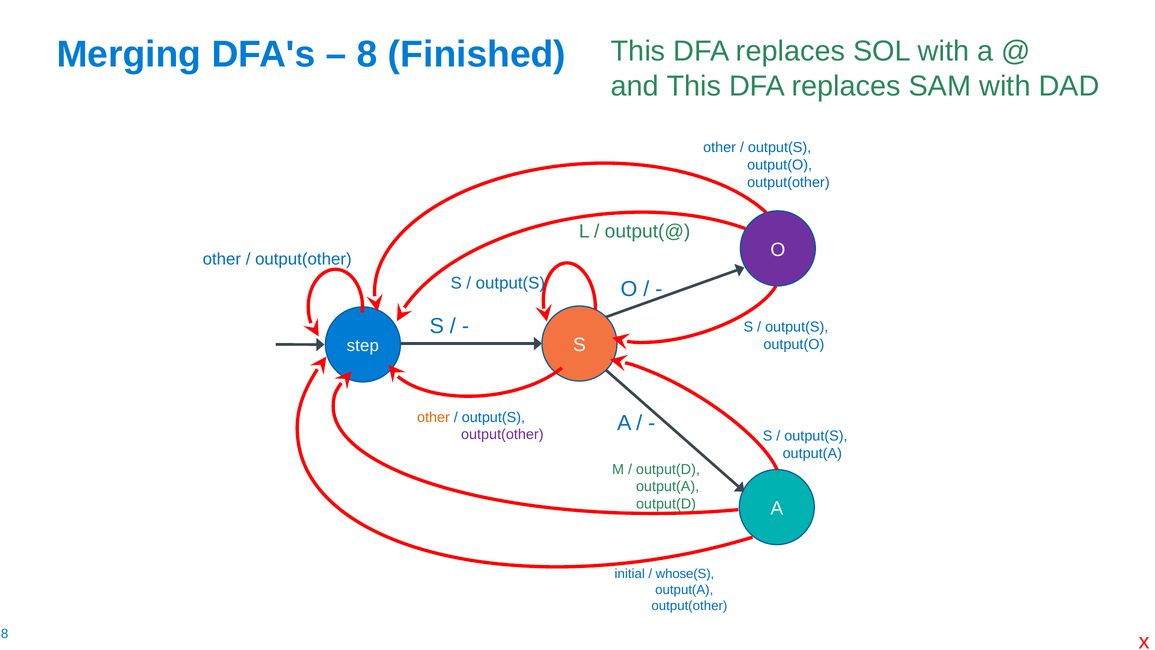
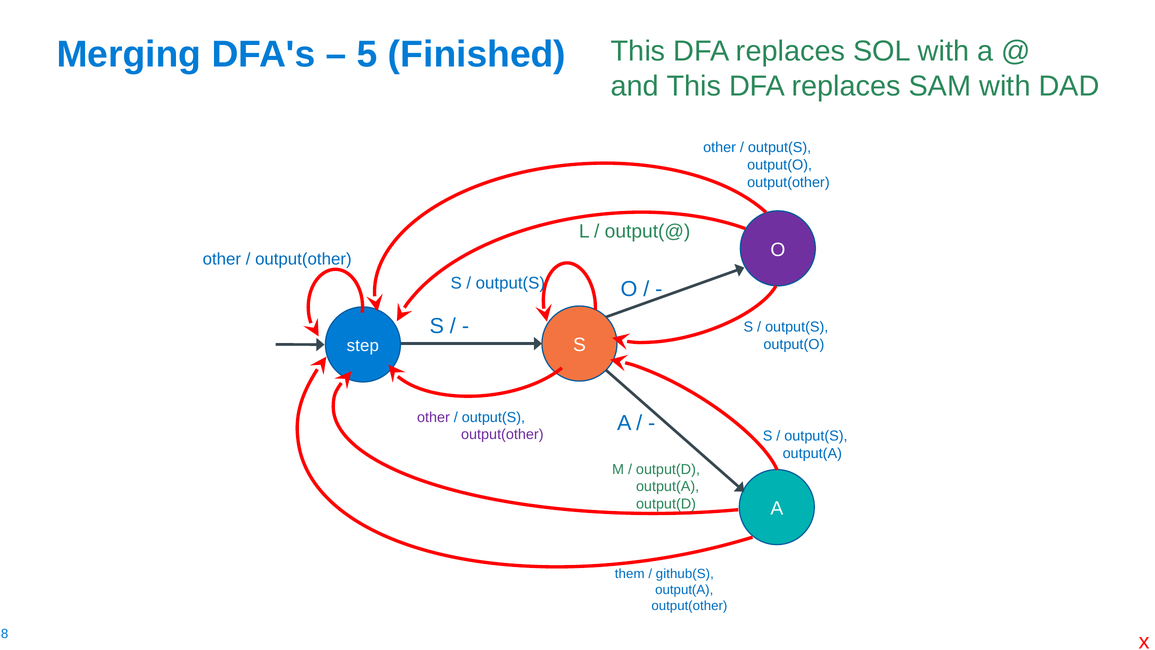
8: 8 -> 5 (367, 54)
other colour: orange -> purple (433, 417)
initial: initial -> them (630, 574)
whose(S: whose(S -> github(S (685, 574)
